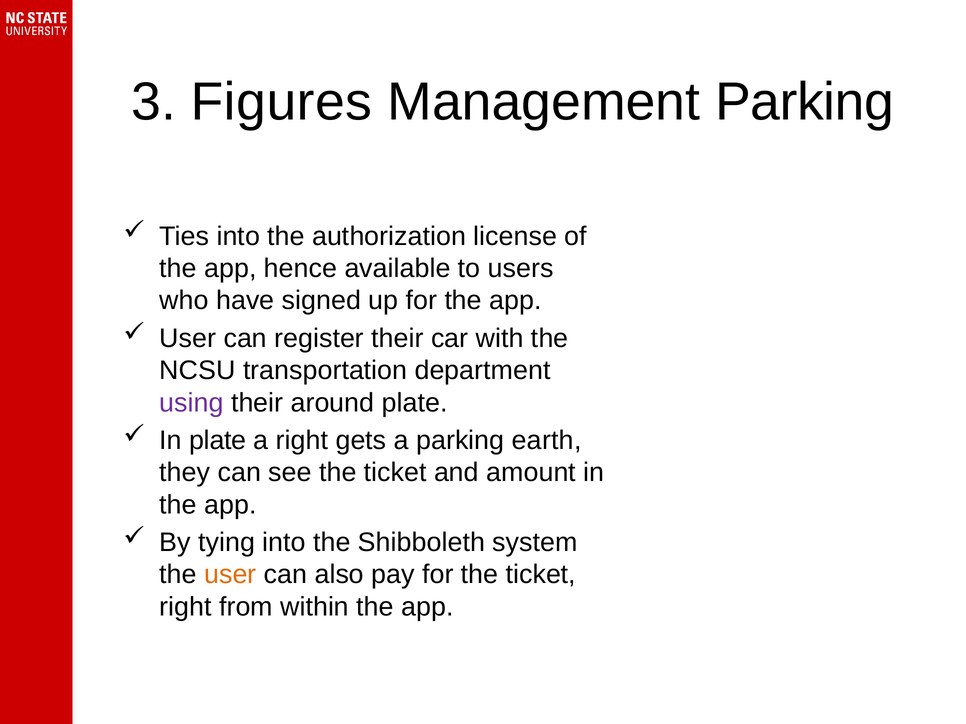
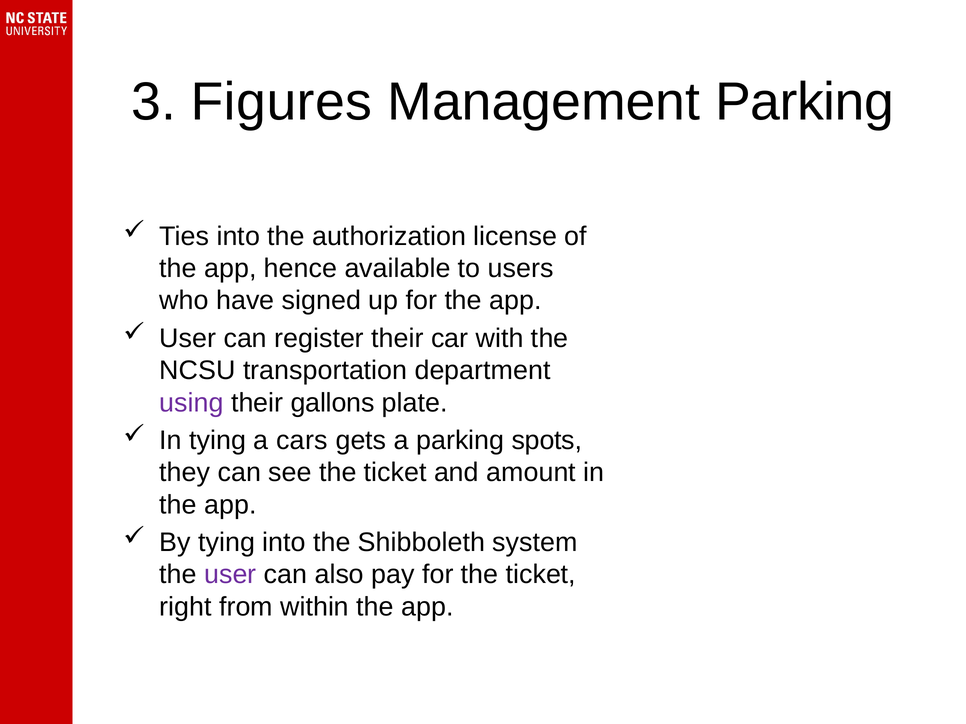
around: around -> gallons (333, 403)
In plate: plate -> tying (218, 441)
a right: right -> cars (302, 441)
earth: earth -> spots (547, 441)
user colour: orange -> purple (230, 575)
